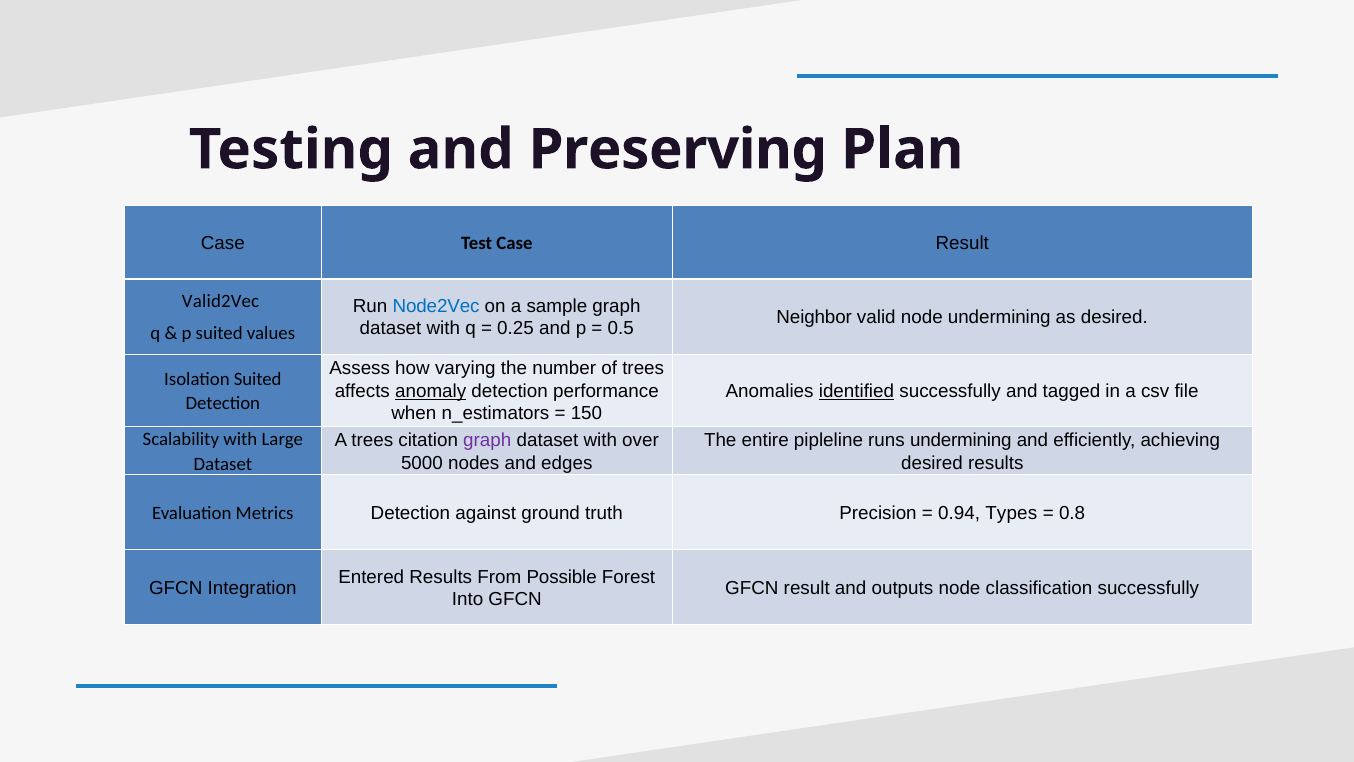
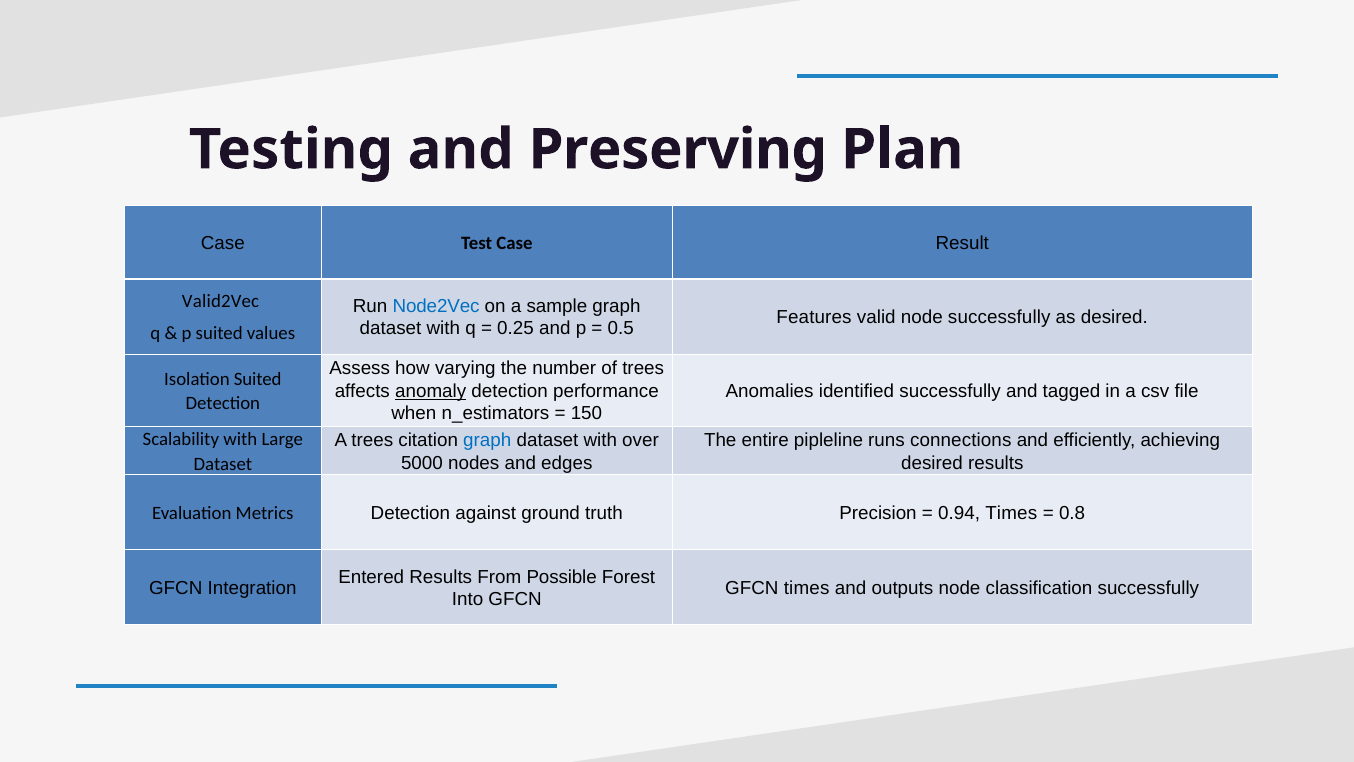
Neighbor: Neighbor -> Features (814, 317)
node undermining: undermining -> successfully (999, 317)
identified underline: present -> none (856, 391)
graph colour: purple -> blue (487, 440)
runs undermining: undermining -> connections (961, 440)
0.94 Types: Types -> Times (1011, 513)
GFCN result: result -> times (807, 588)
